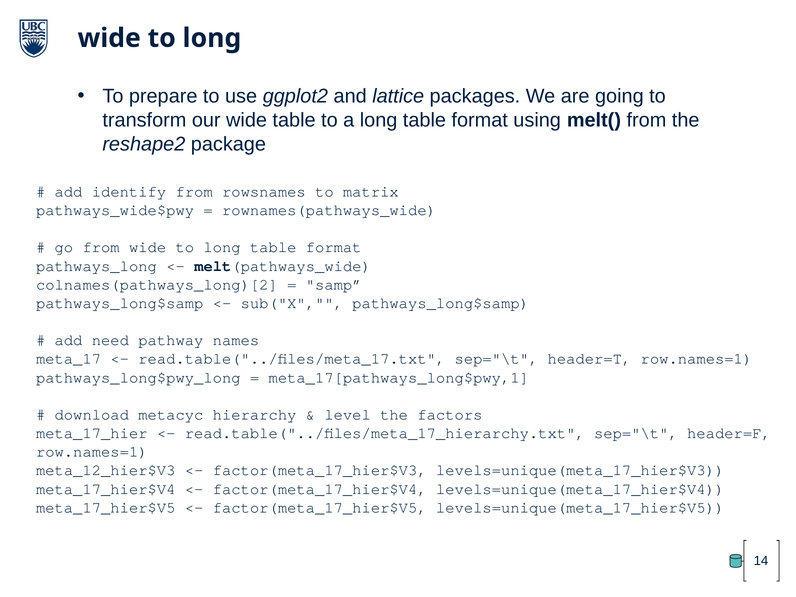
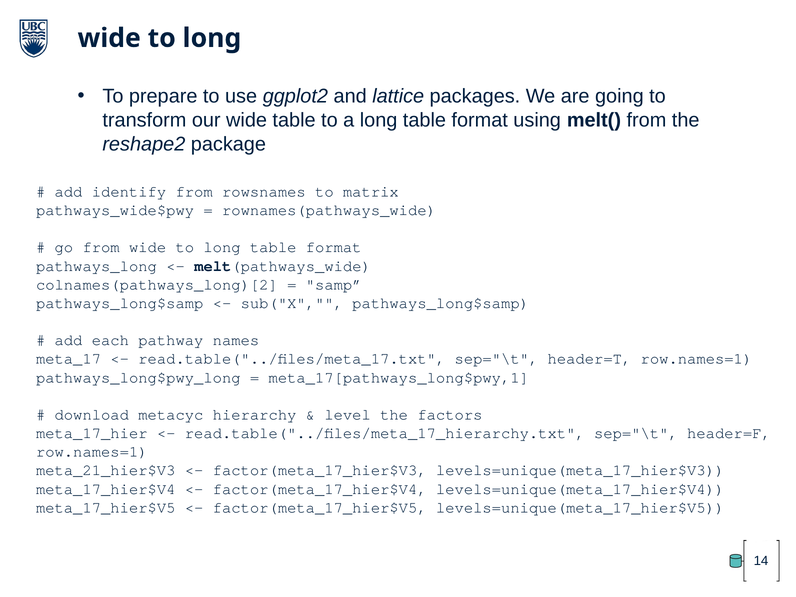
need: need -> each (110, 340)
meta_12_hier$V3: meta_12_hier$V3 -> meta_21_hier$V3 (106, 470)
